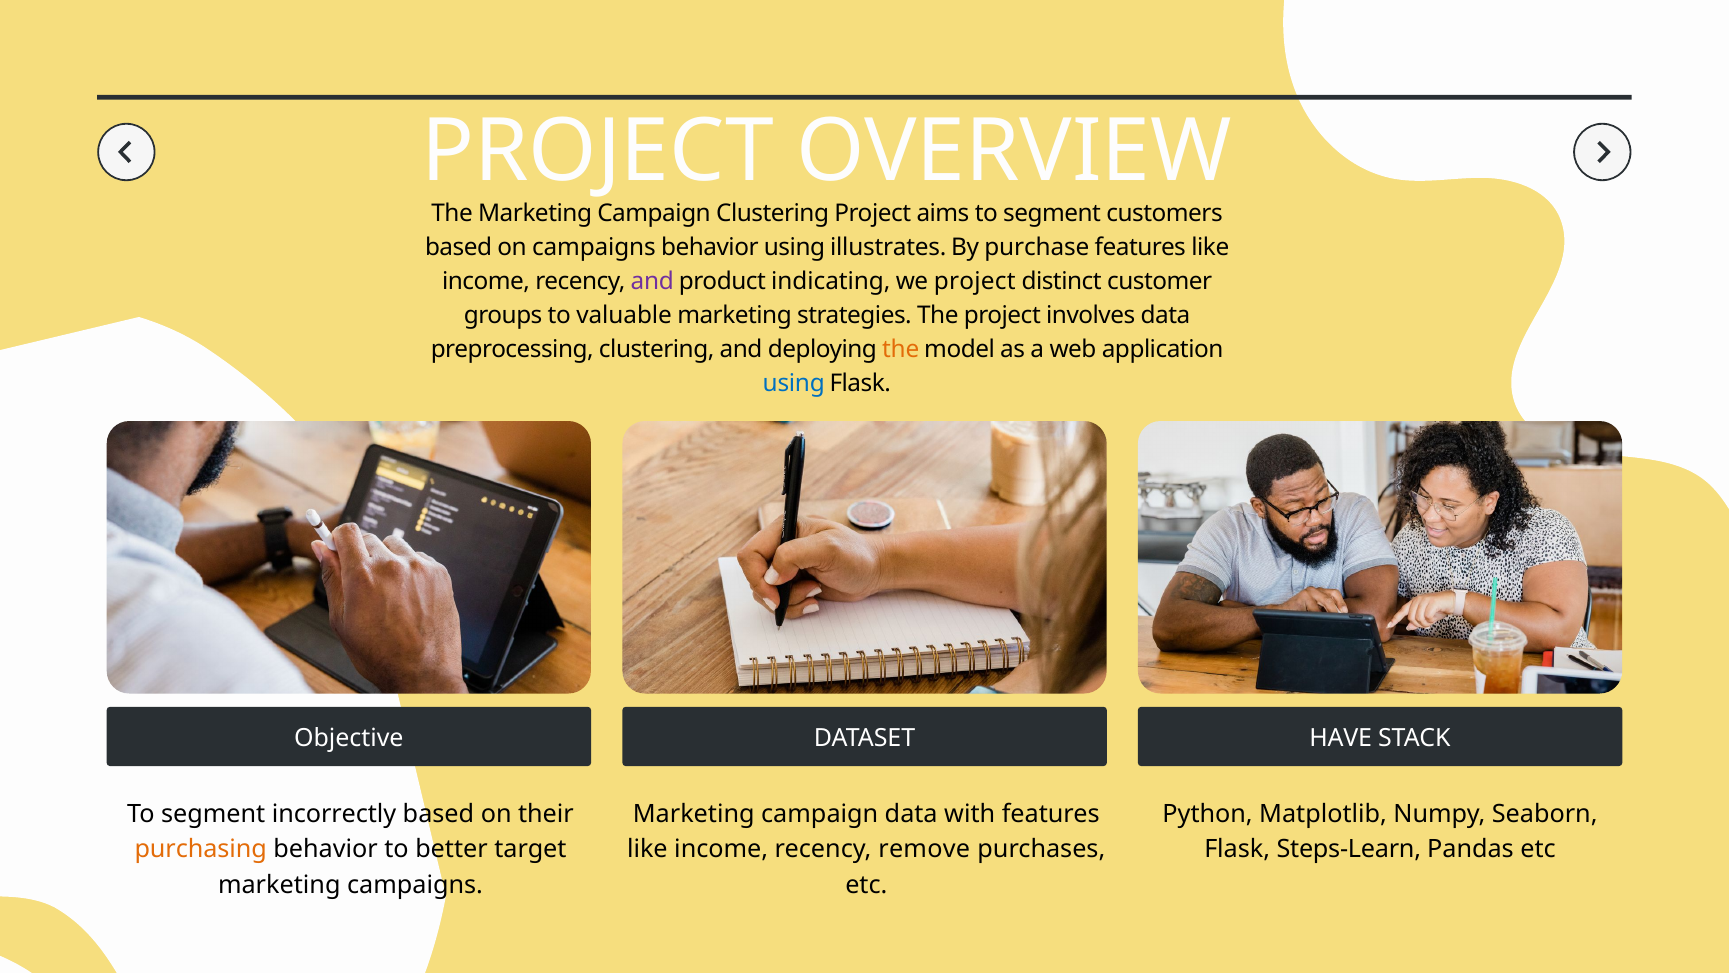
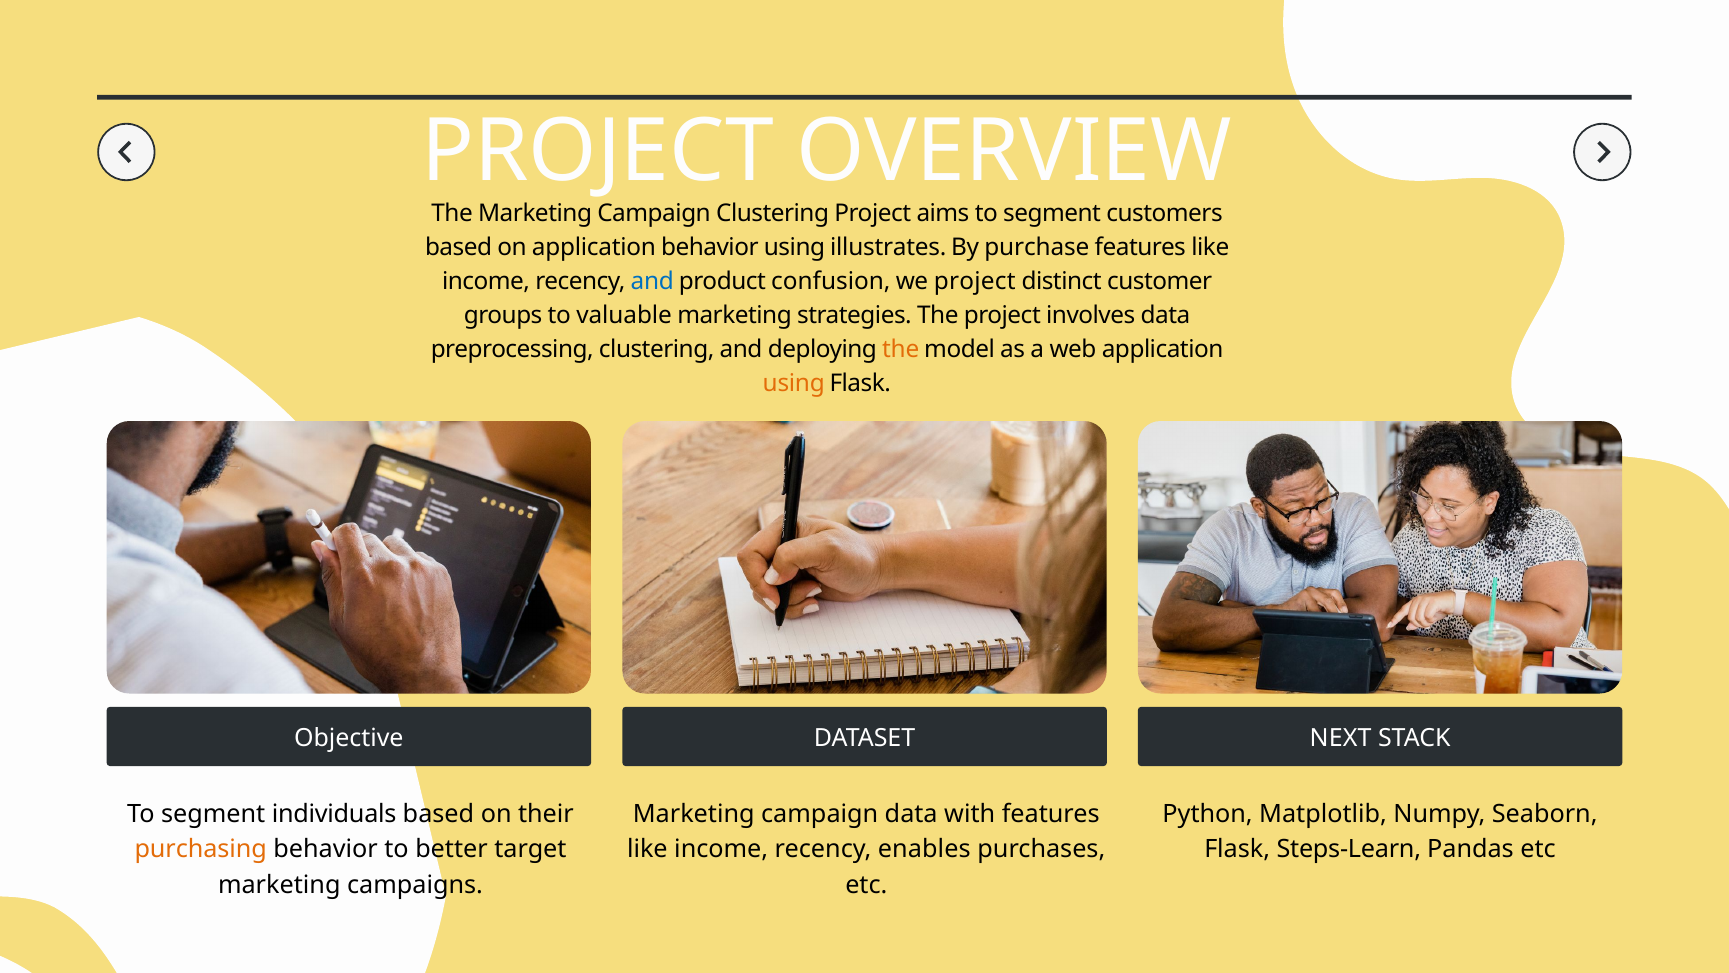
on campaigns: campaigns -> application (594, 247)
and colour: purple -> blue (652, 281)
indicating: indicating -> confusion (831, 281)
using colour: blue -> orange (794, 384)
HAVE: HAVE -> NEXT (1341, 738)
incorrectly: incorrectly -> individuals (334, 814)
remove: remove -> enables (924, 849)
